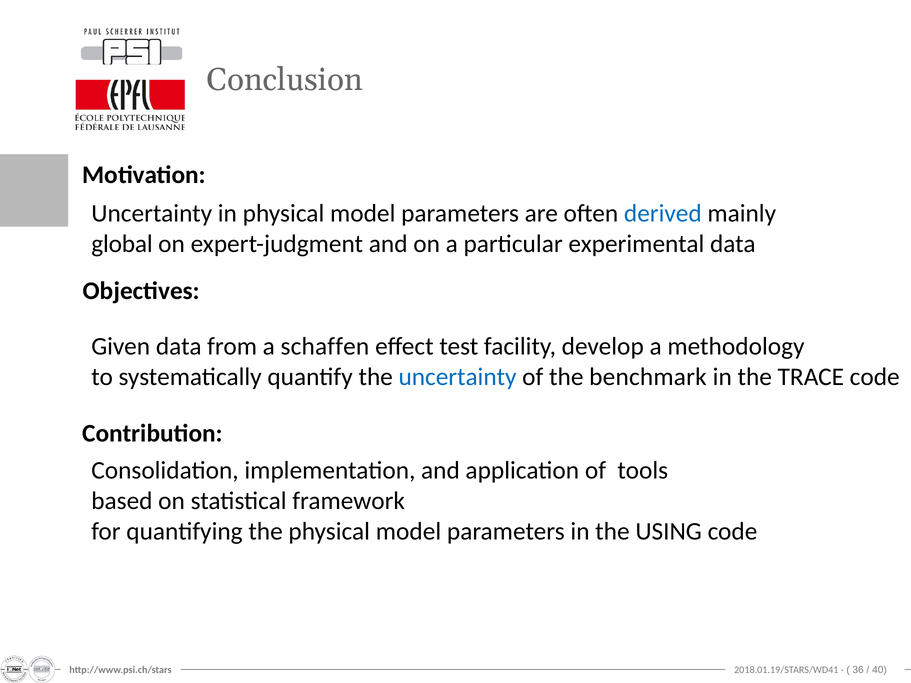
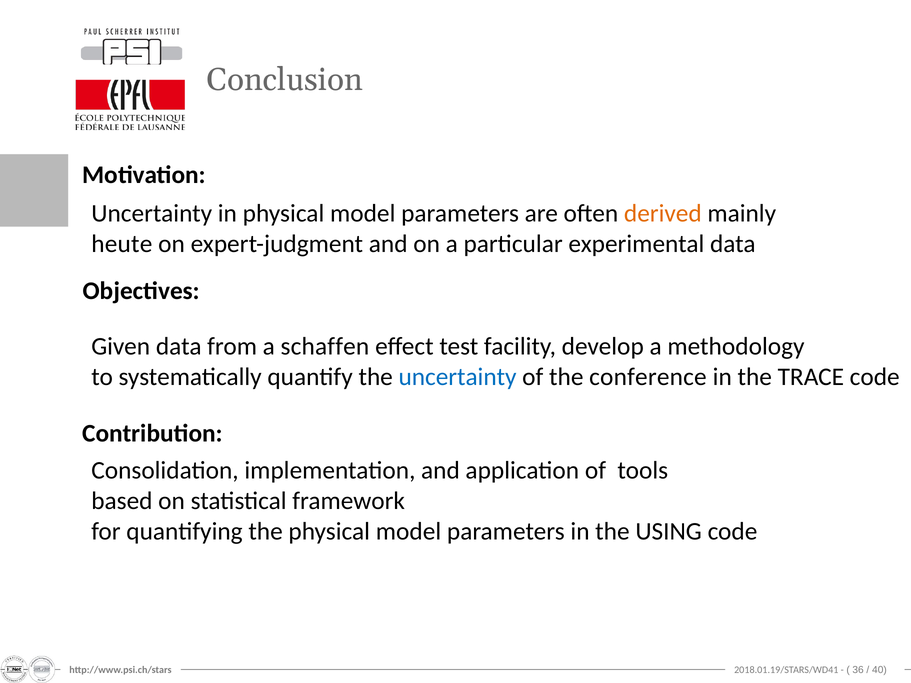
derived colour: blue -> orange (663, 213)
global: global -> heute (122, 244)
benchmark: benchmark -> conference (648, 377)
